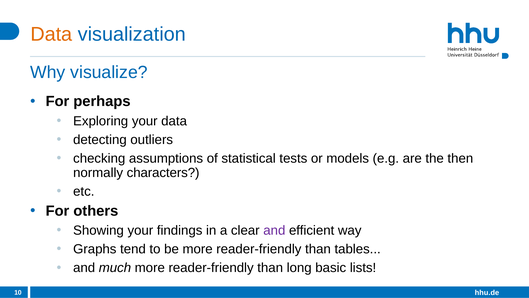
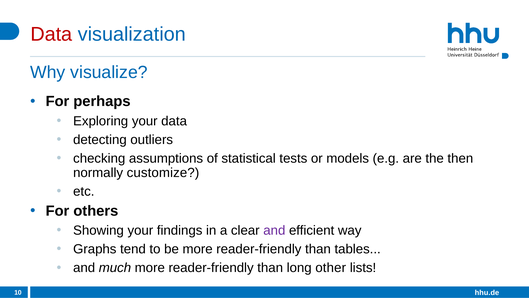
Data colour: orange -> red (51, 34)
characters: characters -> customize (163, 173)
basic: basic -> other (331, 268)
